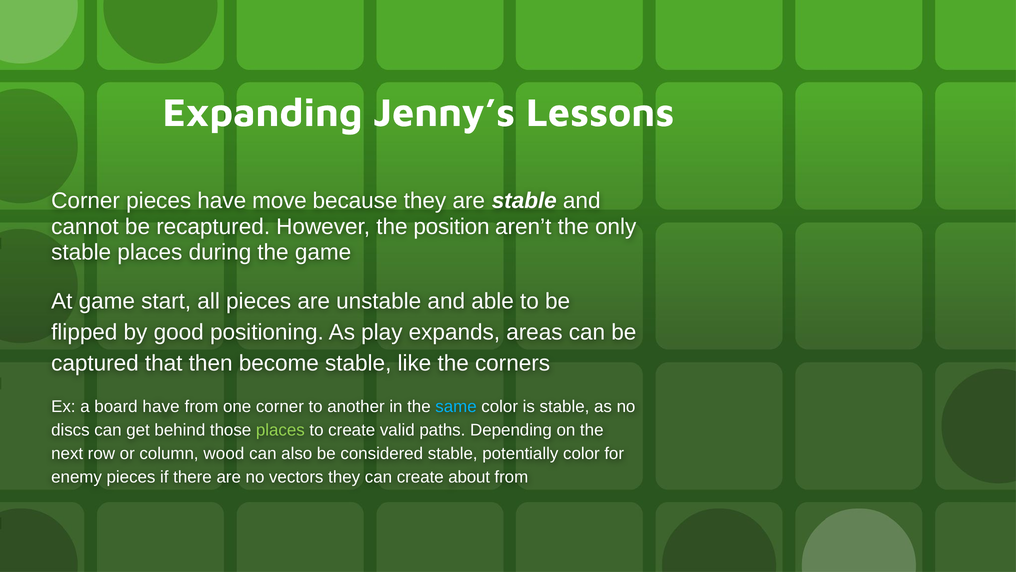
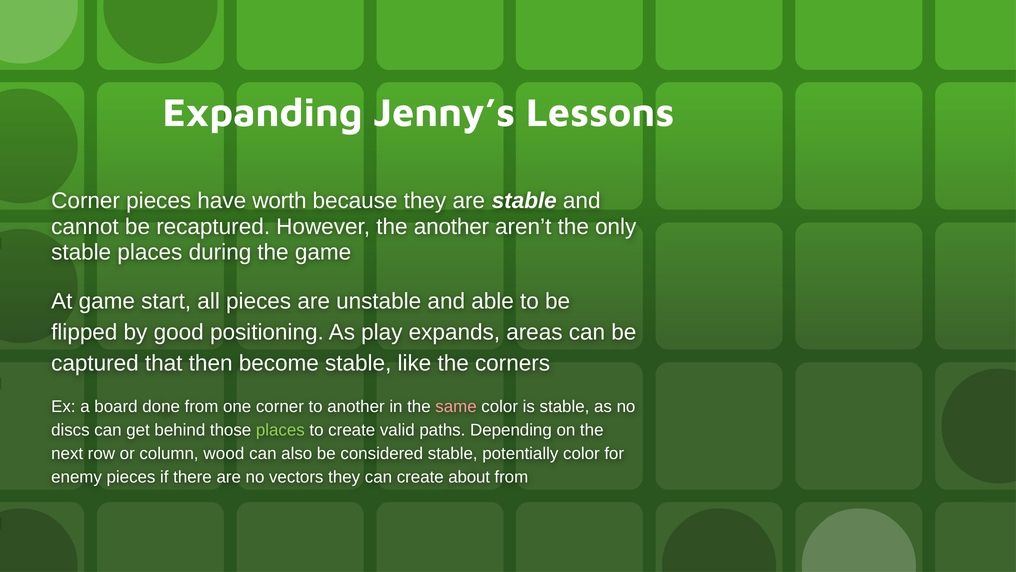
move: move -> worth (279, 201)
the position: position -> another (451, 227)
board have: have -> done (161, 406)
same colour: light blue -> pink (456, 406)
